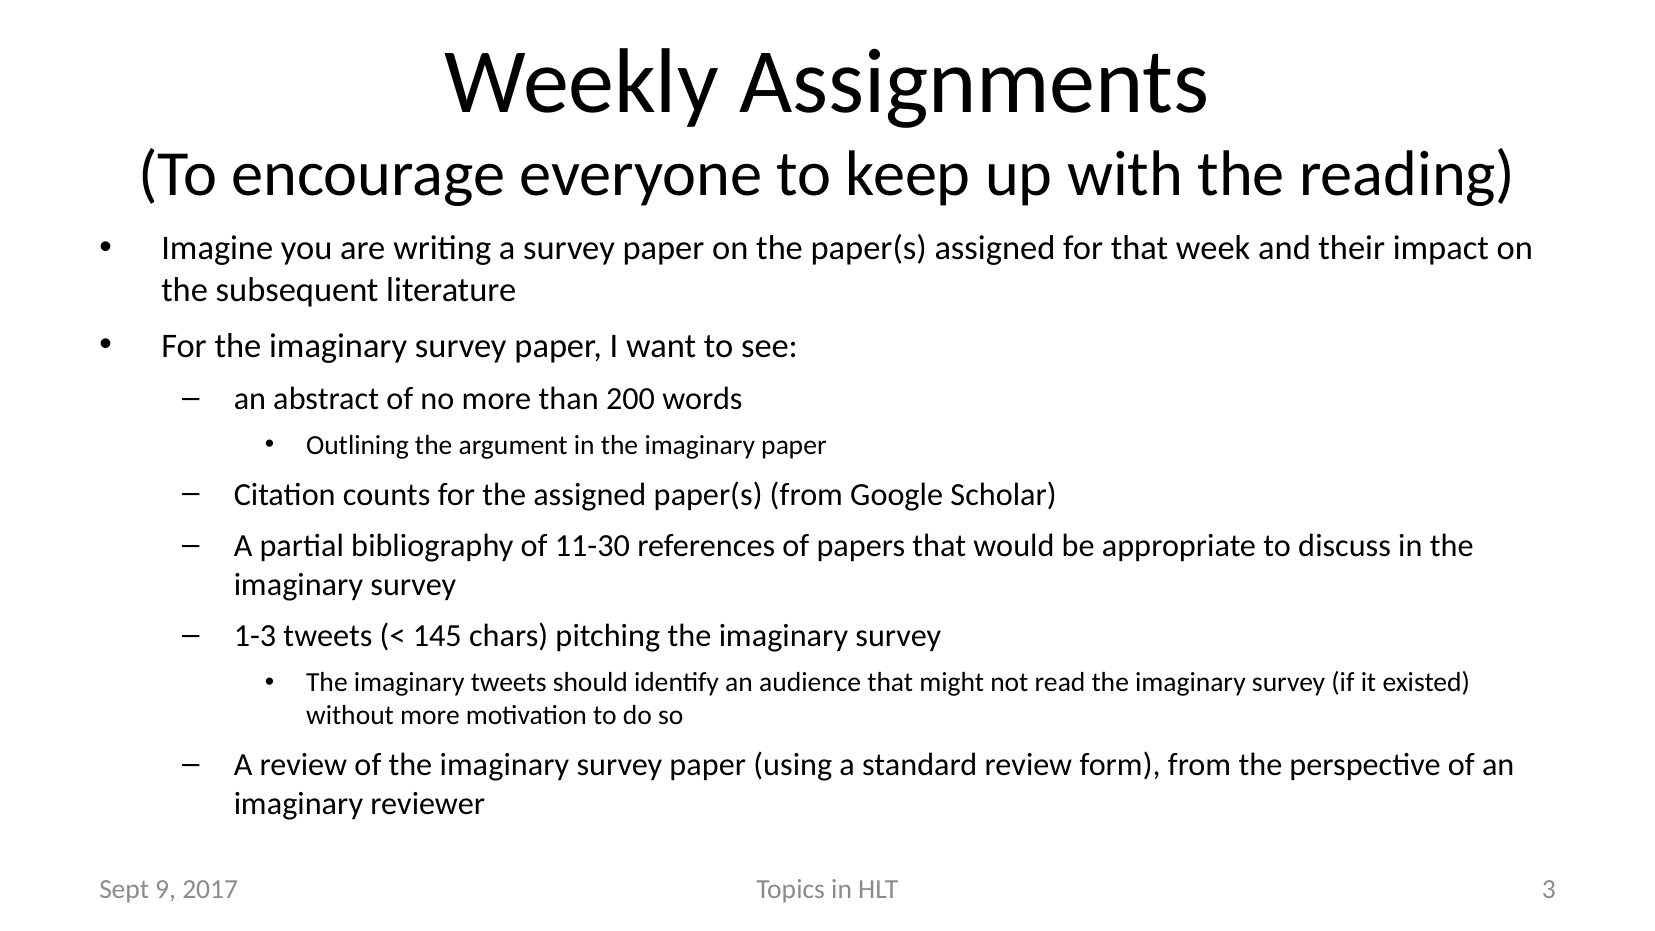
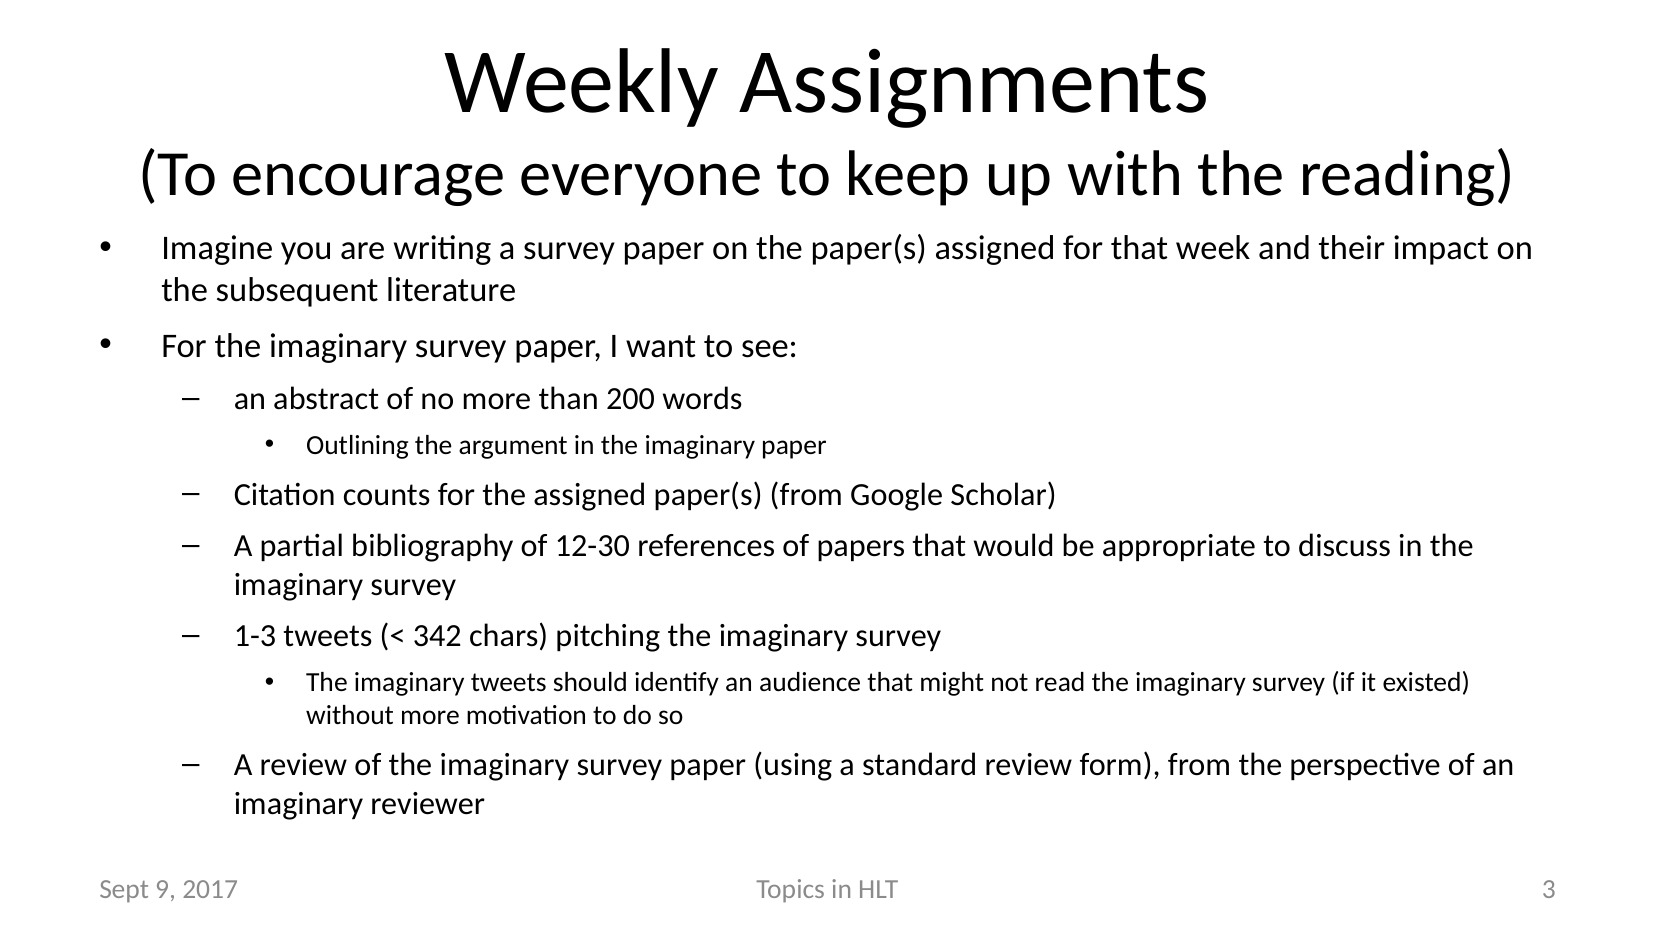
11-30: 11-30 -> 12-30 (592, 546)
145: 145 -> 342 (437, 636)
